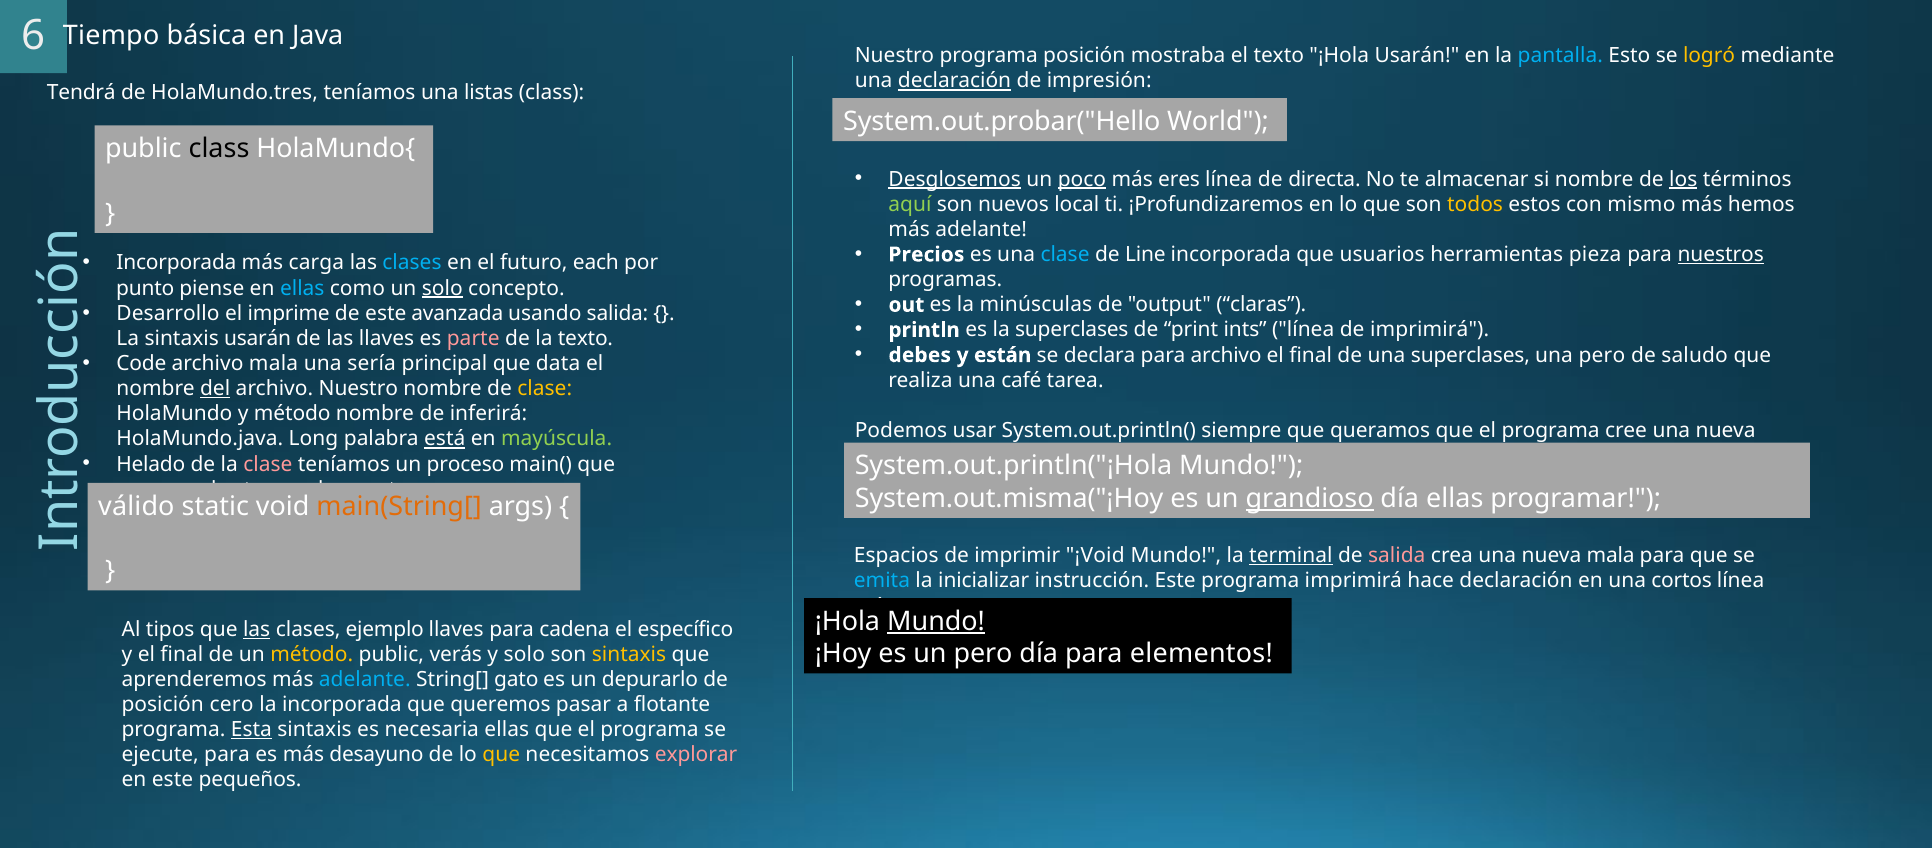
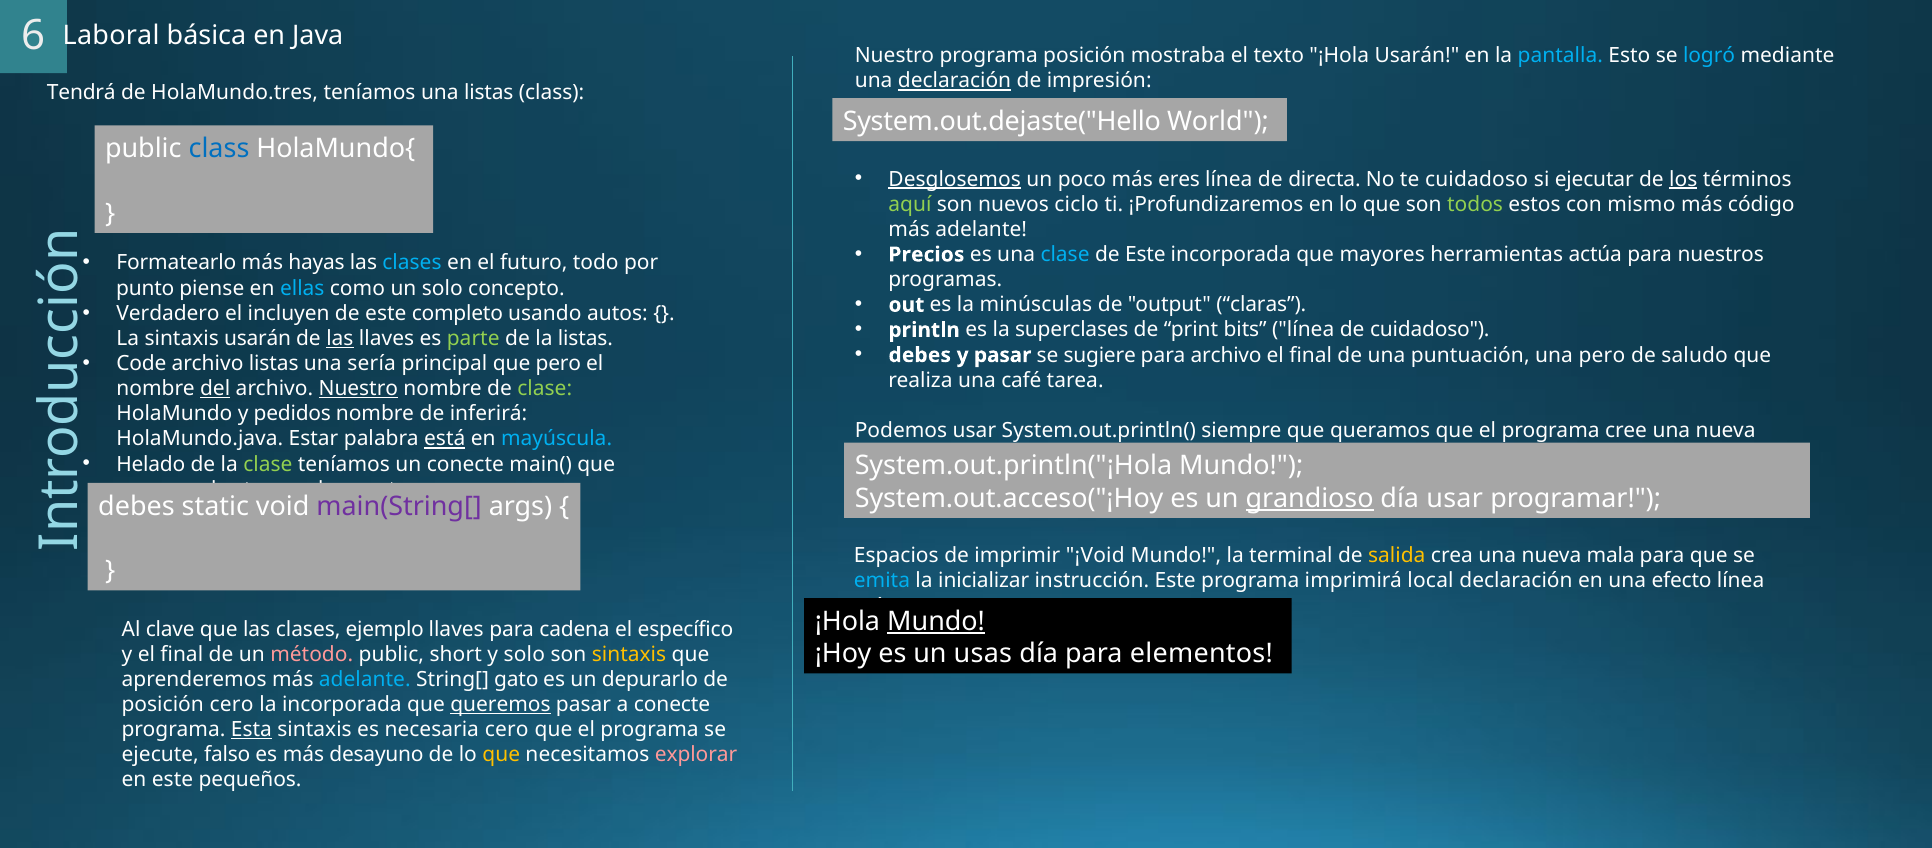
Tiempo: Tiempo -> Laboral (111, 36)
logró colour: yellow -> light blue (1709, 56)
System.out.probar("Hello: System.out.probar("Hello -> System.out.dejaste("Hello (1002, 122)
class colour: black -> blue (219, 149)
poco underline: present -> none (1082, 179)
te almacenar: almacenar -> cuidadoso (1477, 179)
si nombre: nombre -> ejecutar (1594, 179)
local: local -> ciclo (1077, 204)
todos colour: yellow -> light green (1475, 204)
hemos: hemos -> código (1761, 204)
Line: Line -> Este (1145, 255)
usuarios: usuarios -> mayores (1382, 255)
pieza: pieza -> actúa (1595, 255)
nuestros underline: present -> none (1721, 255)
Incorporada: Incorporada -> Formatearlo (176, 263)
carga: carga -> hayas (317, 263)
each: each -> todo (596, 263)
solo underline: present -> none (442, 288)
Desarrollo: Desarrollo -> Verdadero (168, 313)
imprime: imprime -> incluyen (289, 313)
avanzada: avanzada -> completo (457, 313)
usando salida: salida -> autos (617, 313)
ints: ints -> bits (1245, 330)
de imprimirá: imprimirá -> cuidadoso (1430, 330)
las underline: none -> present (340, 338)
parte colour: pink -> light green (473, 338)
la texto: texto -> listas (585, 338)
y están: están -> pasar (1003, 355)
declara: declara -> sugiere (1100, 355)
una superclases: superclases -> puntuación (1470, 355)
archivo mala: mala -> listas (274, 364)
que data: data -> pero (558, 364)
Nuestro underline: none -> present (358, 389)
clase colour: yellow -> light green (545, 389)
y método: método -> pedidos (292, 414)
Long: Long -> Estar (313, 439)
mayúscula colour: light green -> light blue (557, 439)
clase colour: pink -> light green (268, 464)
un proceso: proceso -> conecte (465, 464)
System.out.misma("¡Hoy: System.out.misma("¡Hoy -> System.out.acceso("¡Hoy (1009, 498)
día ellas: ellas -> usar (1455, 498)
válido: válido -> debes (136, 506)
main(String[ colour: orange -> purple (399, 506)
terminal underline: present -> none (1291, 556)
salida colour: pink -> yellow (1397, 556)
hace: hace -> local (1431, 581)
cortos: cortos -> efecto (1682, 581)
tipos: tipos -> clave (170, 629)
las underline: present -> none (257, 629)
un pero: pero -> usas (983, 654)
método colour: yellow -> pink (312, 654)
verás: verás -> short (456, 654)
queremos underline: none -> present (500, 705)
a flotante: flotante -> conecte (672, 705)
necesaria ellas: ellas -> cero (507, 730)
ejecute para: para -> falso (227, 755)
